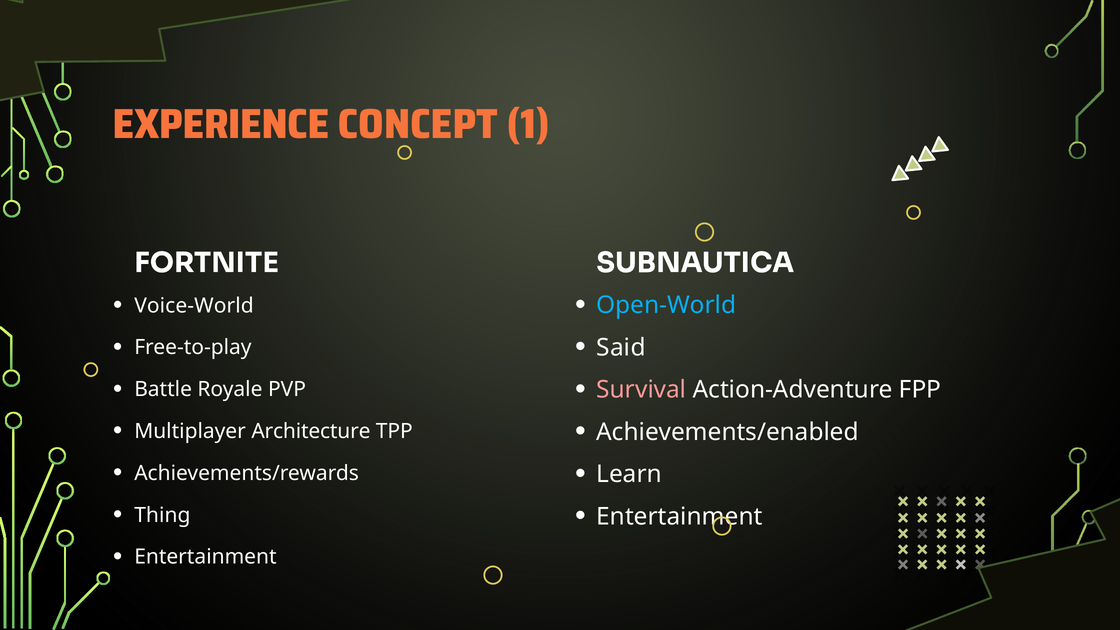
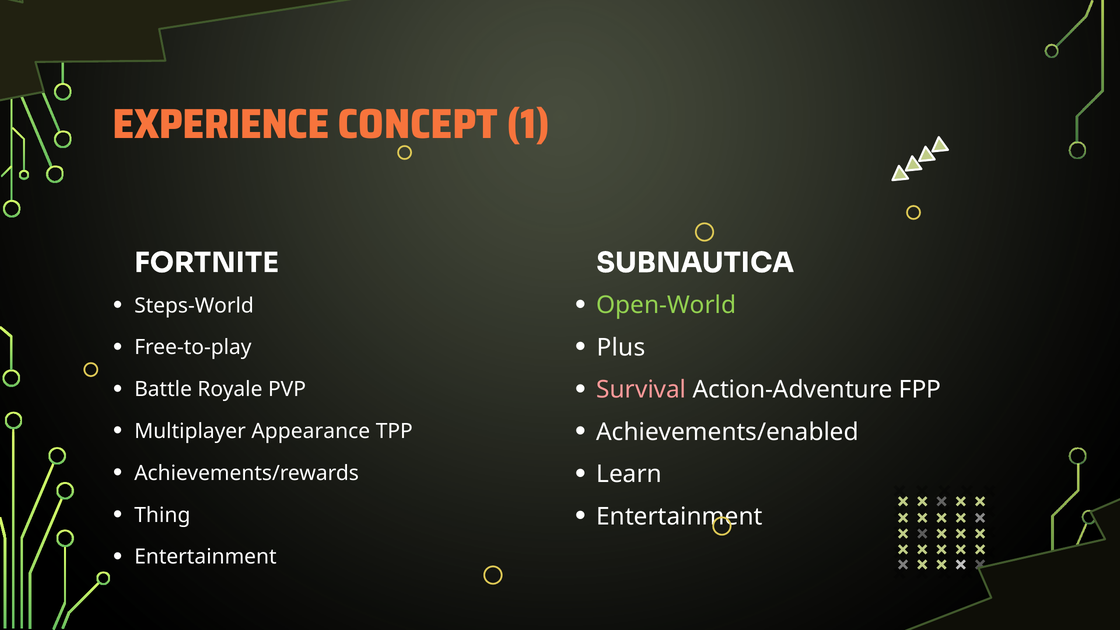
Open-World colour: light blue -> light green (666, 305)
Voice-World: Voice-World -> Steps-World (194, 306)
Said: Said -> Plus (621, 348)
Architecture: Architecture -> Appearance (311, 431)
